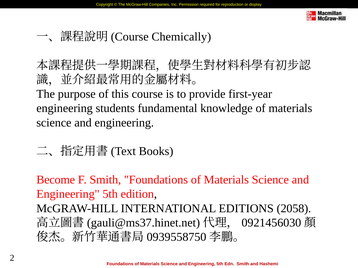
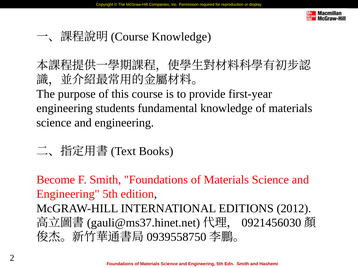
Chemically: Chemically -> Knowledge (181, 37)
2058: 2058 -> 2012 (294, 209)
